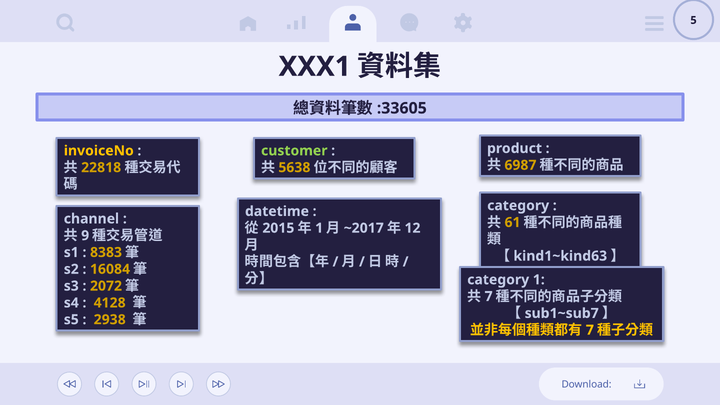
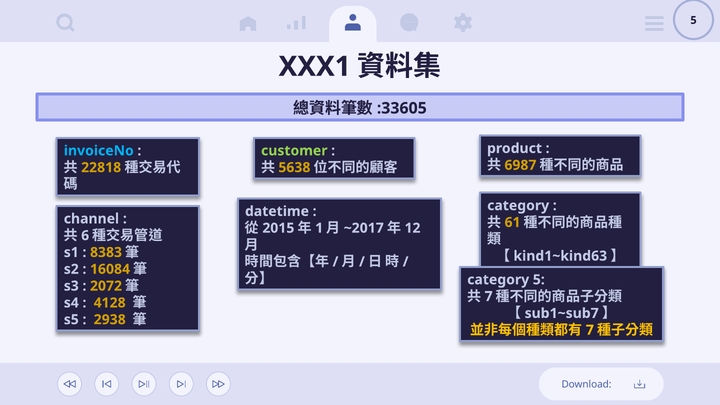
invoiceNo colour: yellow -> light blue (99, 151)
9: 9 -> 6 (85, 236)
category 1: 1 -> 5 (539, 280)
